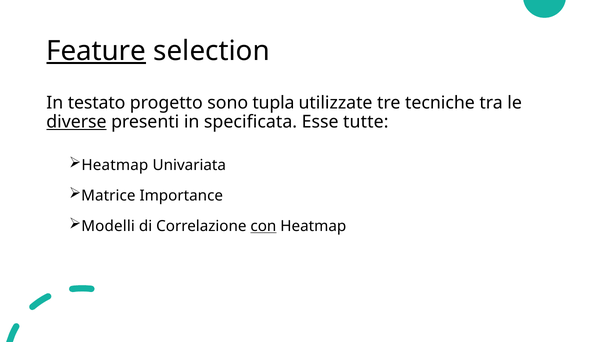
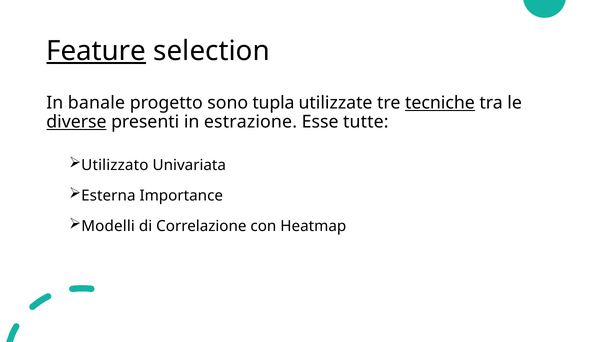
testato: testato -> banale (96, 103)
tecniche underline: none -> present (440, 103)
specificata: specificata -> estrazione (250, 122)
Heatmap: Heatmap -> Utilizzato (115, 165)
Matrice: Matrice -> Esterna (108, 196)
con underline: present -> none (263, 226)
